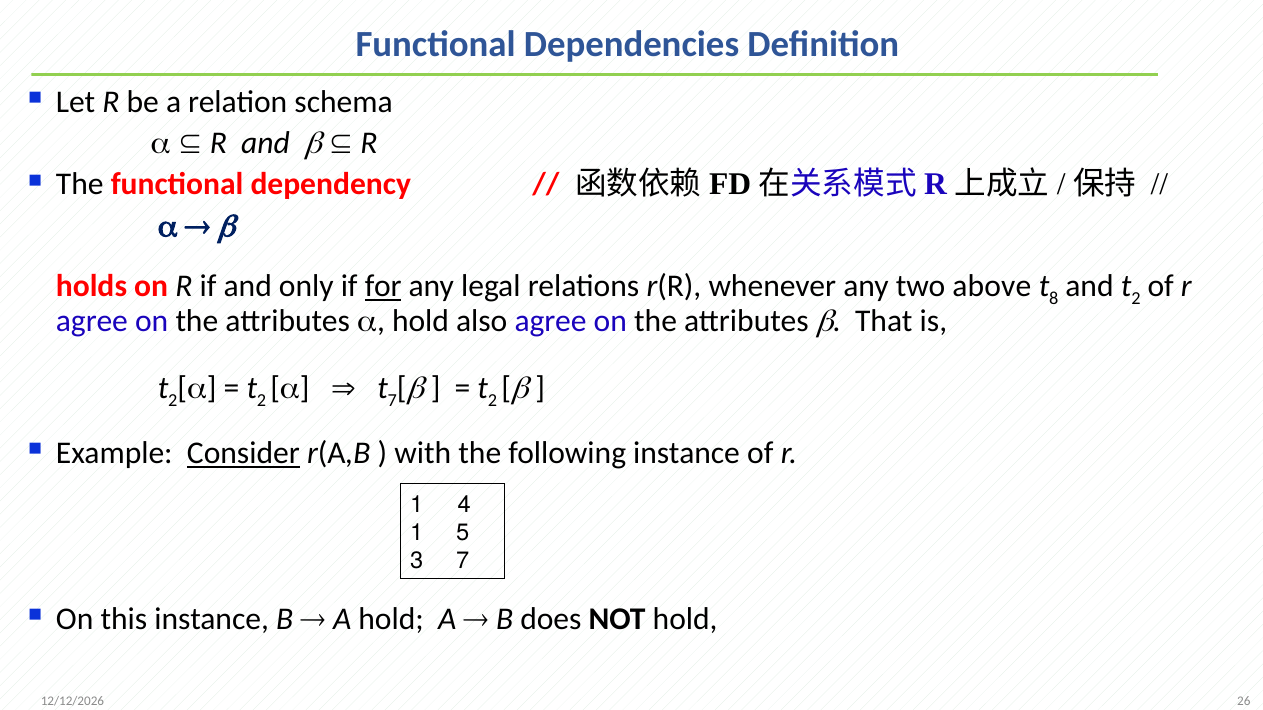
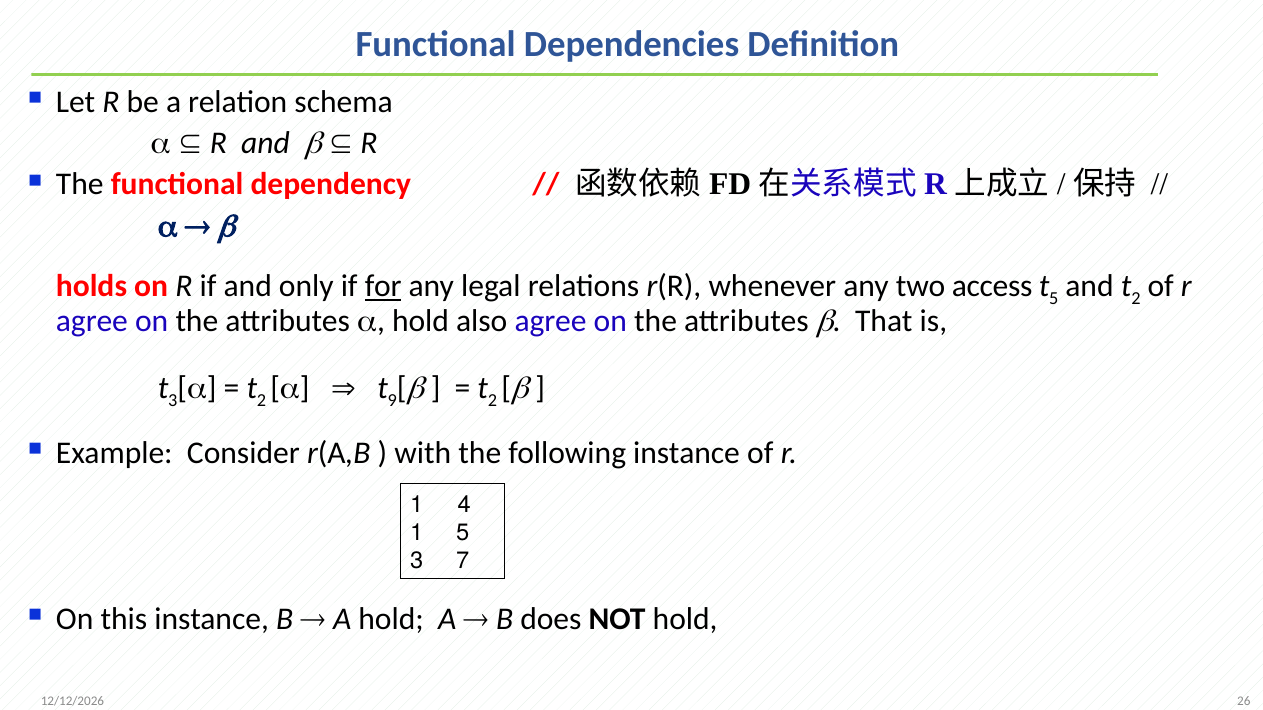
above: above -> access (992, 286)
8: 8 -> 5 (1054, 299)
2: 2 -> 3 (173, 401)
7: 7 -> 9 (392, 401)
Consider underline: present -> none (243, 453)
